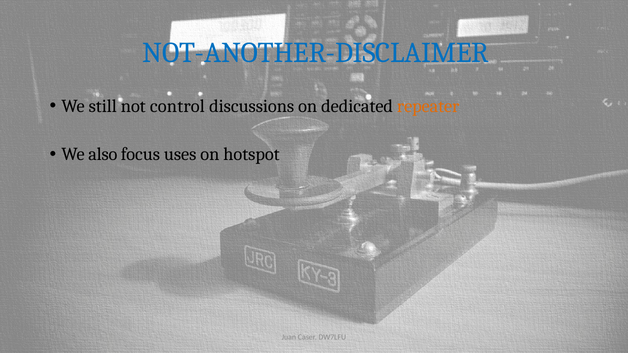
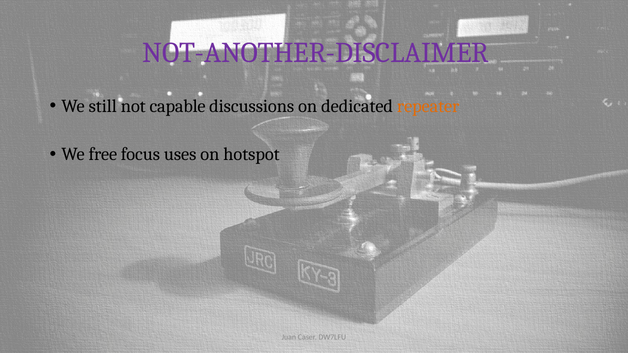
NOT-ANOTHER-DISCLAIMER colour: blue -> purple (316, 53)
control: control -> capable (178, 106)
also: also -> free (103, 155)
